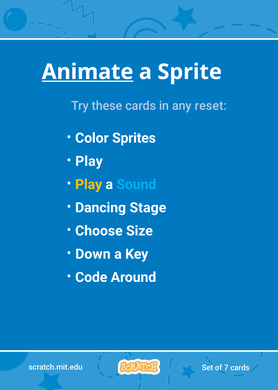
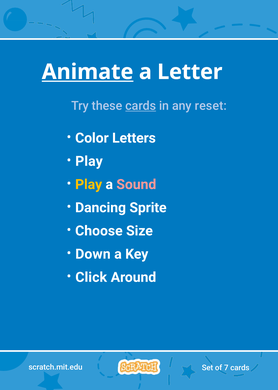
Sprite: Sprite -> Letter (190, 72)
cards underline: none -> present (141, 106)
Sprites: Sprites -> Letters (134, 138)
Sound colour: light blue -> pink (136, 184)
Stage: Stage -> Sprite (148, 207)
Code: Code -> Click (91, 277)
